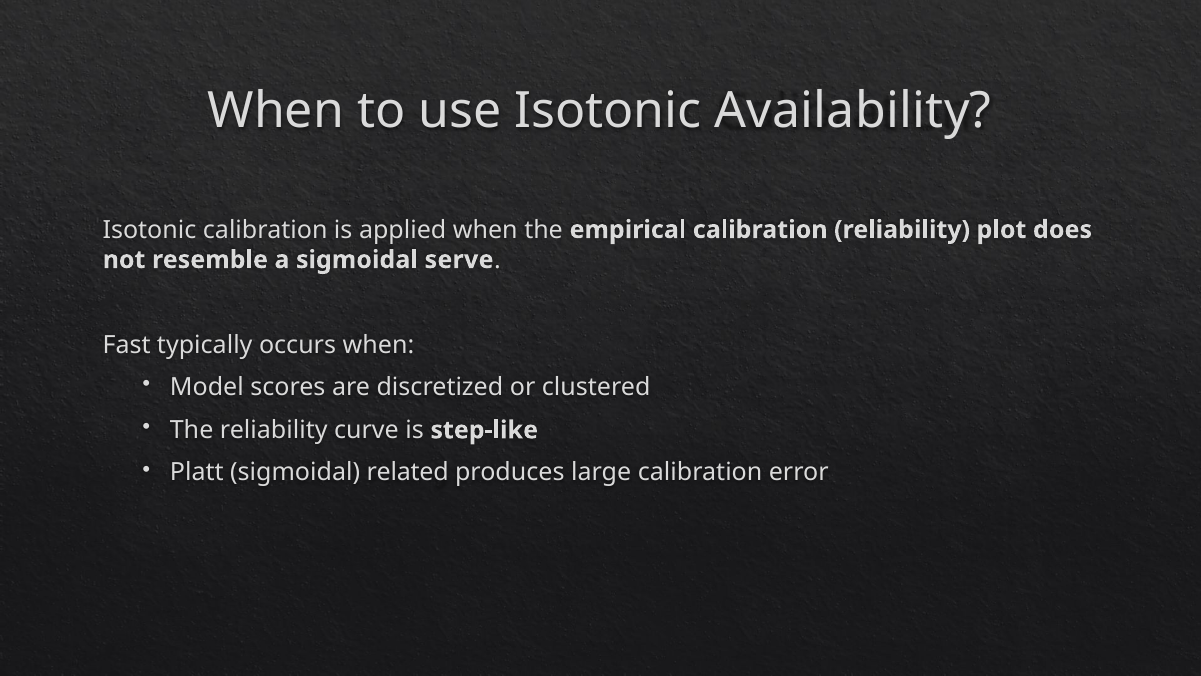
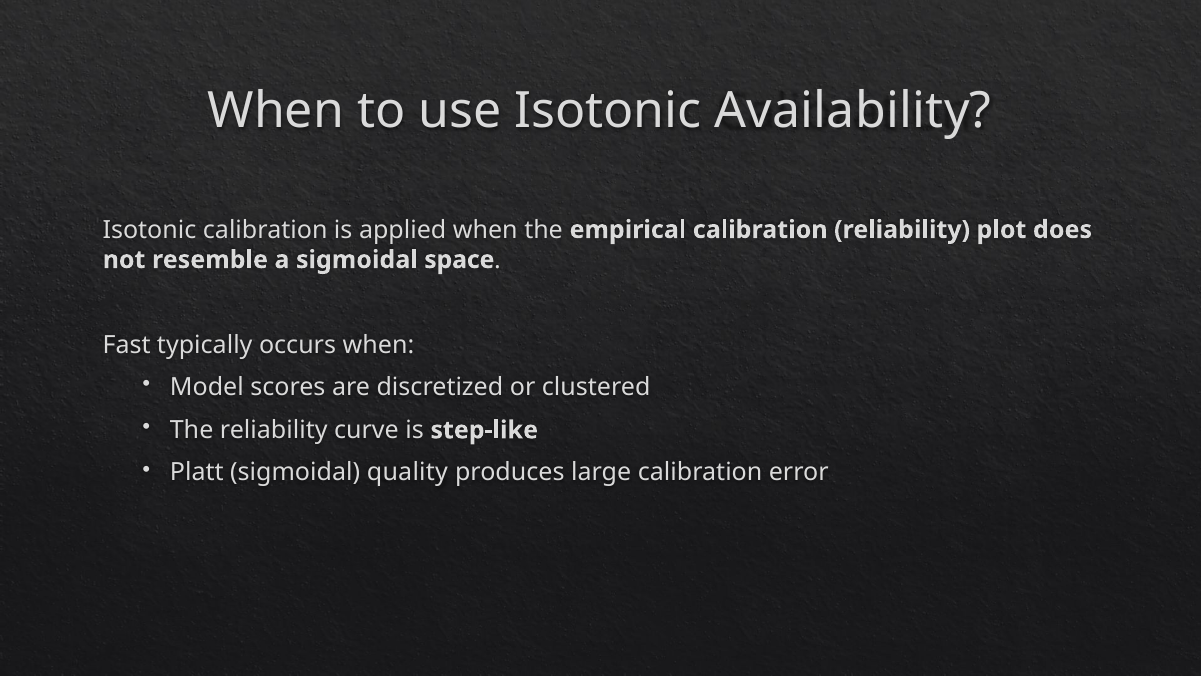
serve: serve -> space (459, 260)
related: related -> quality (407, 472)
